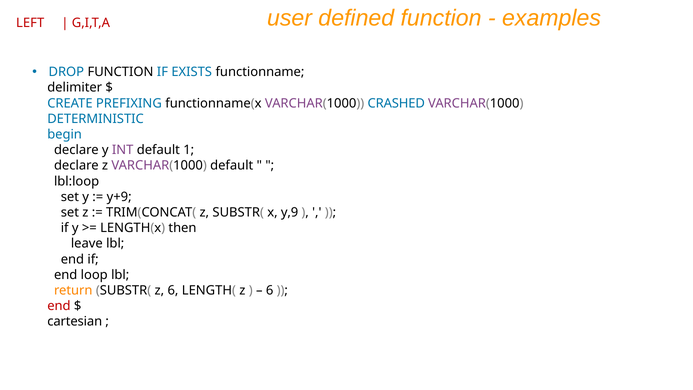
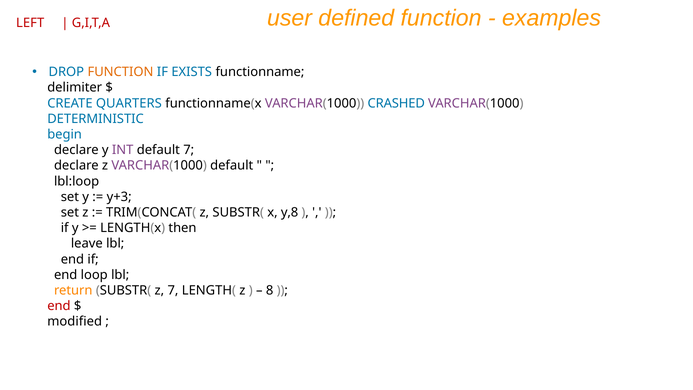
FUNCTION colour: black -> orange (120, 72)
PREFIXING: PREFIXING -> QUARTERS (129, 103)
default 1: 1 -> 7 (189, 150)
y+9: y+9 -> y+3 (119, 197)
y,9: y,9 -> y,8 (290, 212)
z 6: 6 -> 7 (173, 290)
6: 6 -> 8 (270, 290)
cartesian: cartesian -> modified (75, 321)
